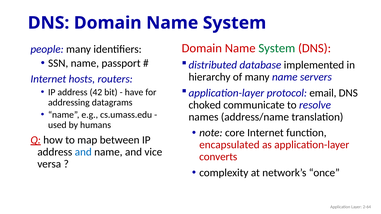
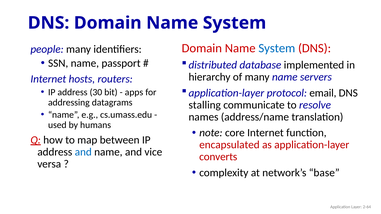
System colour: green -> blue (277, 48)
42: 42 -> 30 (96, 92)
have: have -> apps (134, 92)
choked: choked -> stalling (205, 105)
once: once -> base (324, 173)
